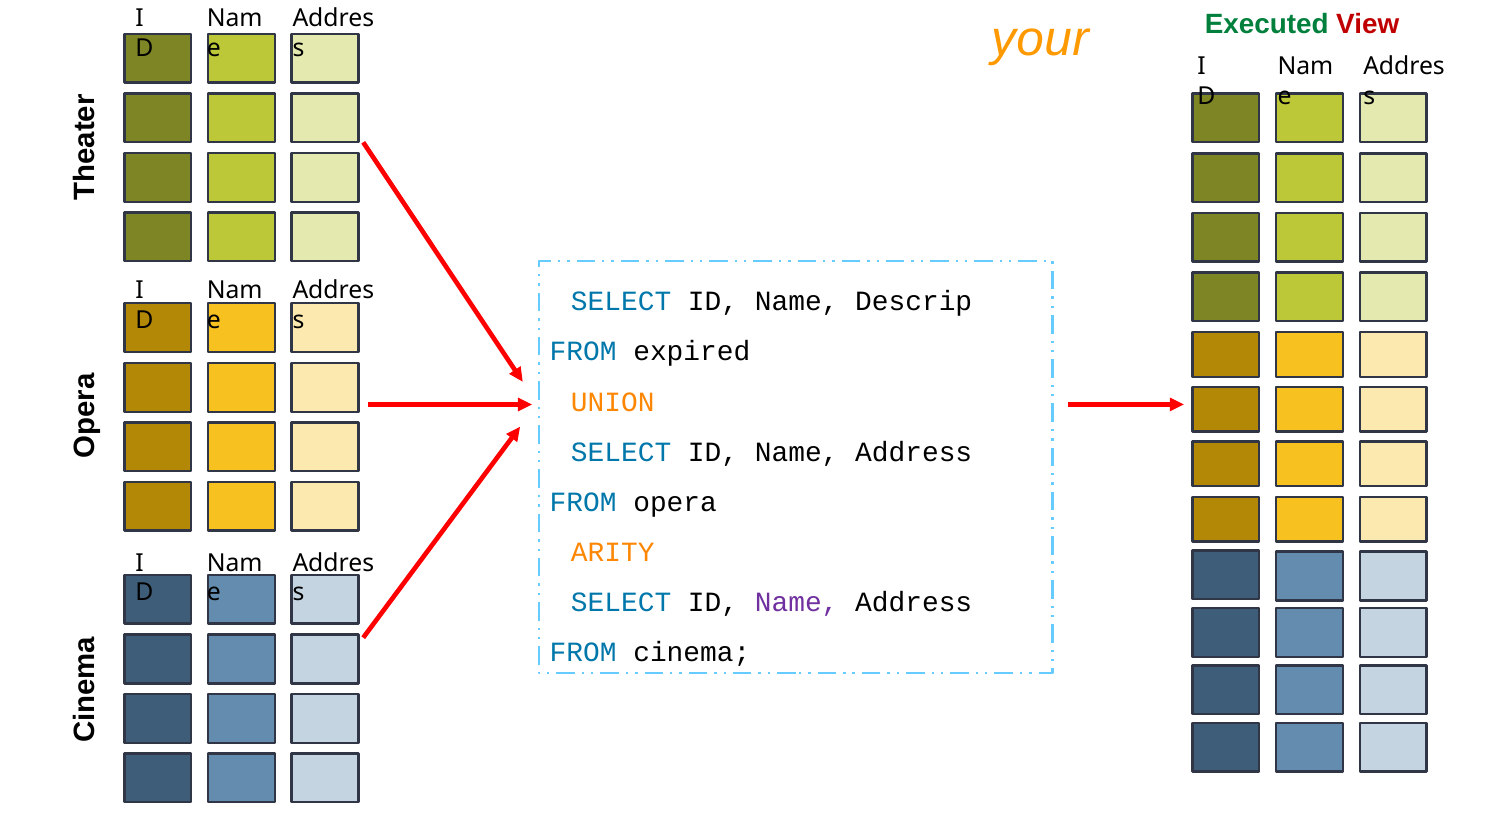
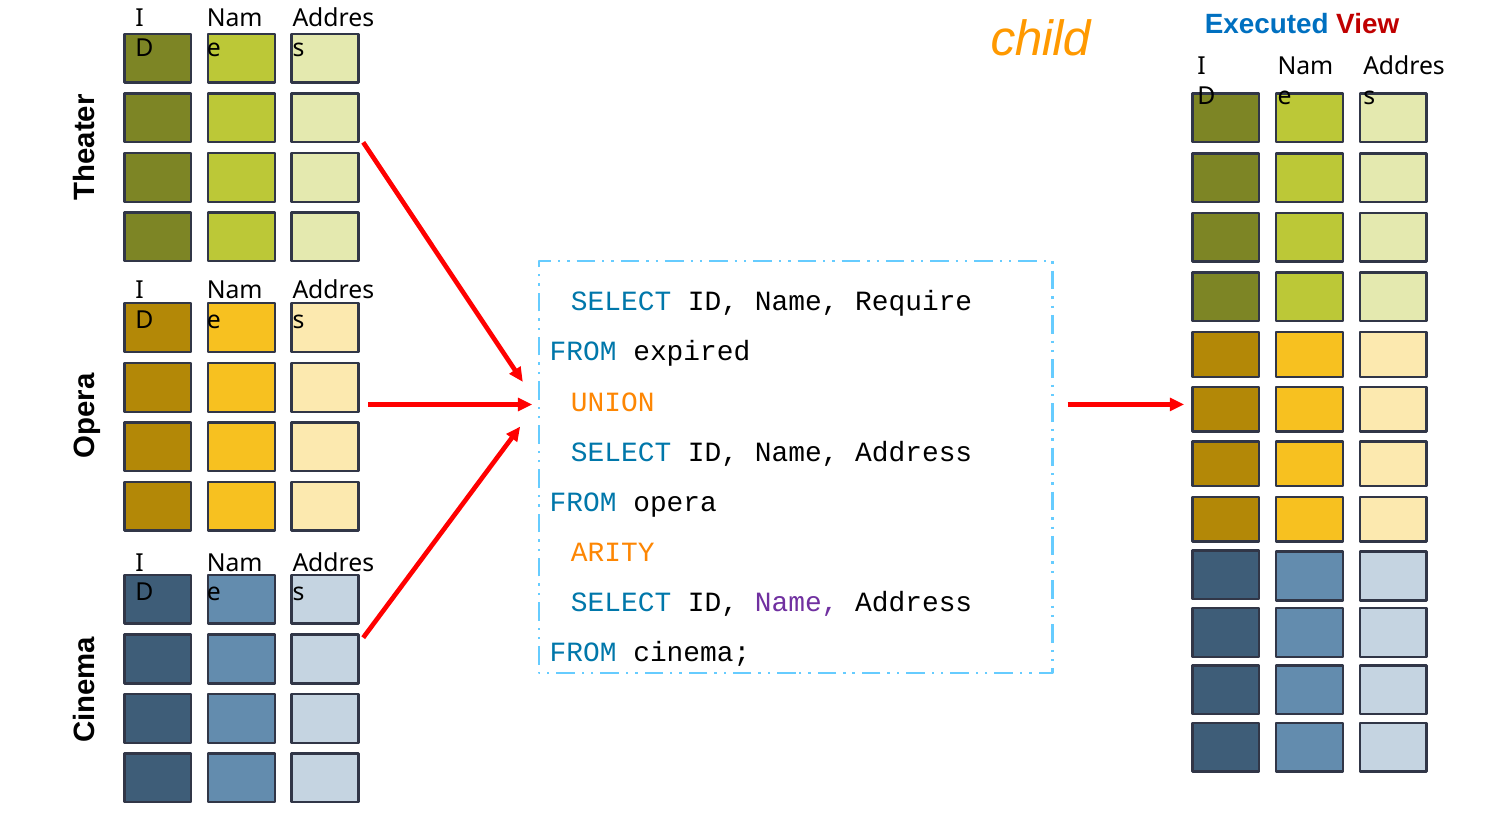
Executed colour: green -> blue (1267, 24)
your: your -> child (1041, 39)
Descrip: Descrip -> Require (914, 302)
